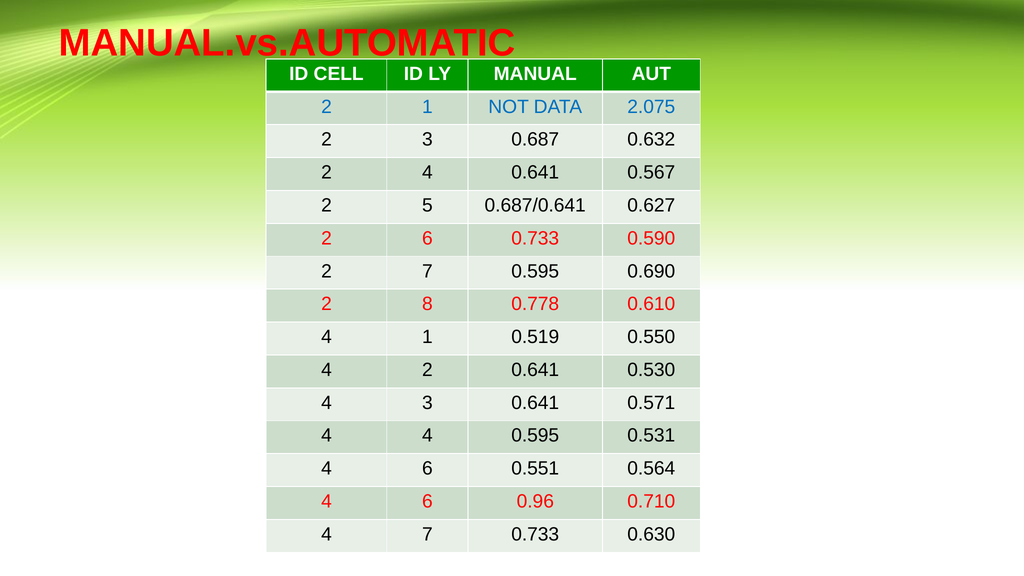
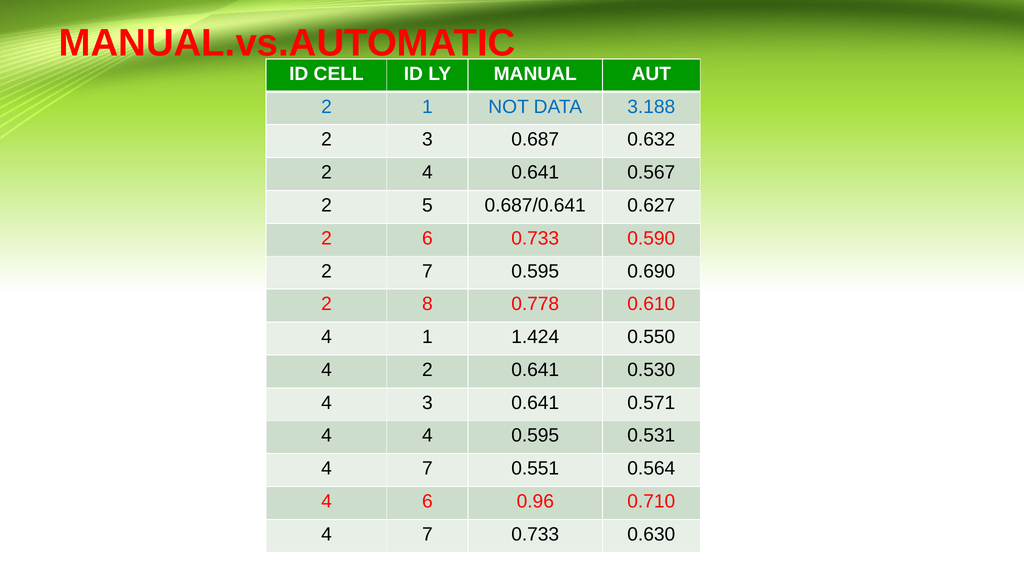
2.075: 2.075 -> 3.188 (651, 107)
0.519: 0.519 -> 1.424 (535, 337)
6: 6 -> 7 (427, 469)
